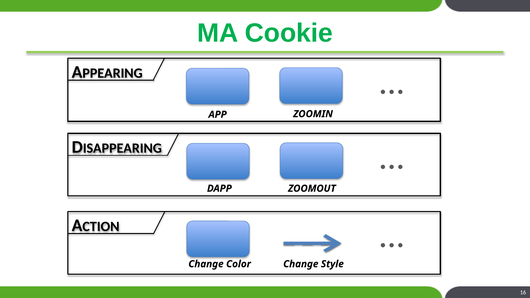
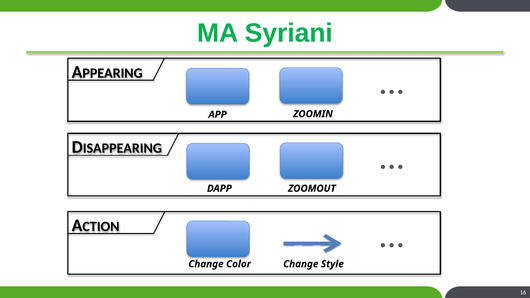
Cookie: Cookie -> Syriani (289, 33)
